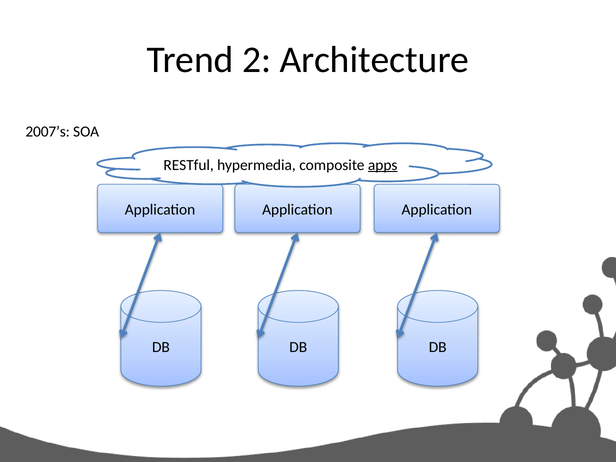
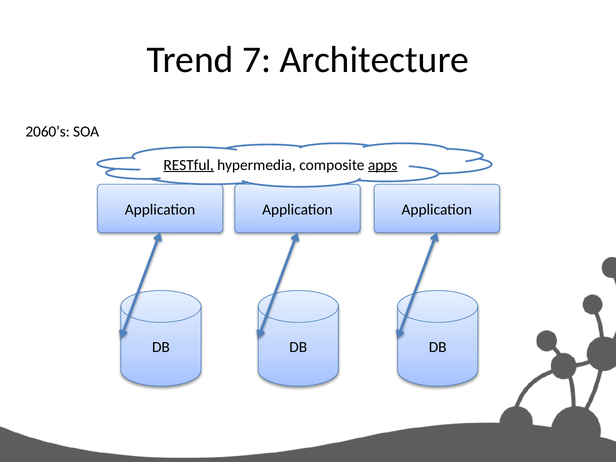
2: 2 -> 7 (257, 60)
2007’s: 2007’s -> 2060’s (48, 132)
RESTful underline: none -> present (189, 165)
